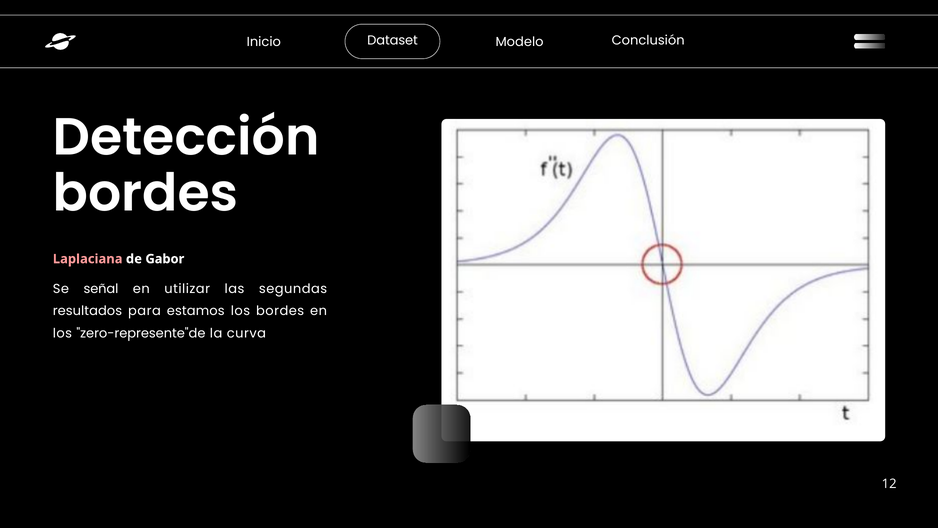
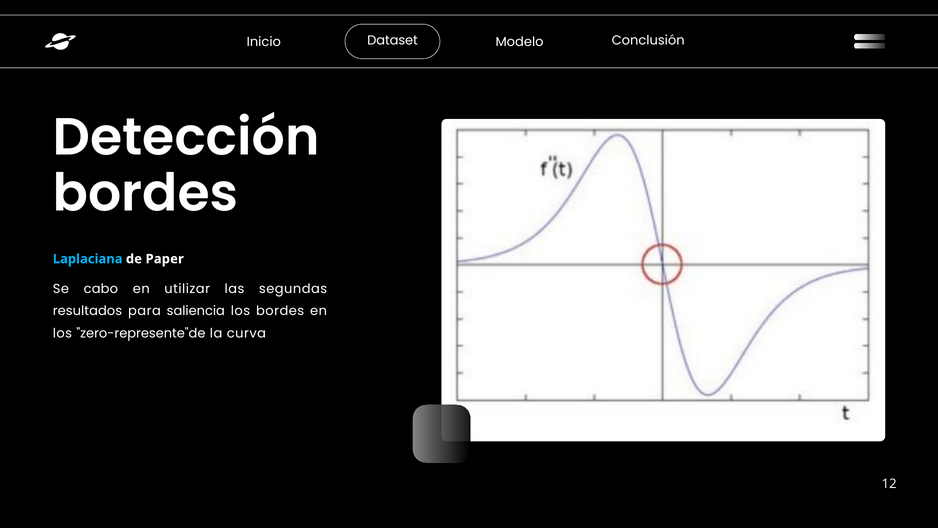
Laplaciana colour: pink -> light blue (88, 259)
Gabor: Gabor -> Paper (165, 259)
señal: señal -> cabo (101, 289)
estamos: estamos -> saliencia (196, 311)
